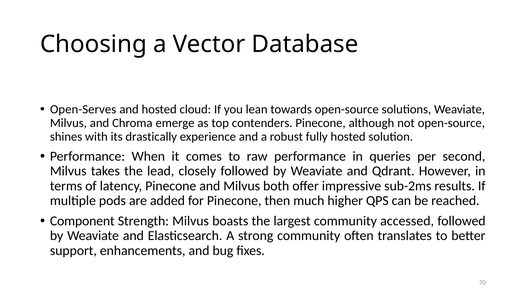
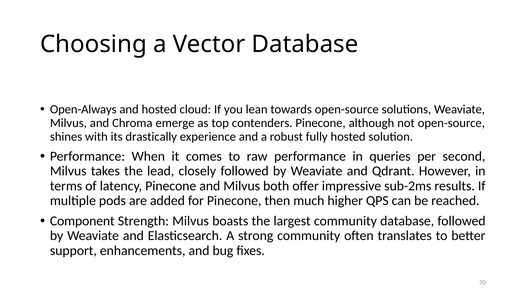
Open-Serves: Open-Serves -> Open-Always (83, 109)
community accessed: accessed -> database (407, 221)
